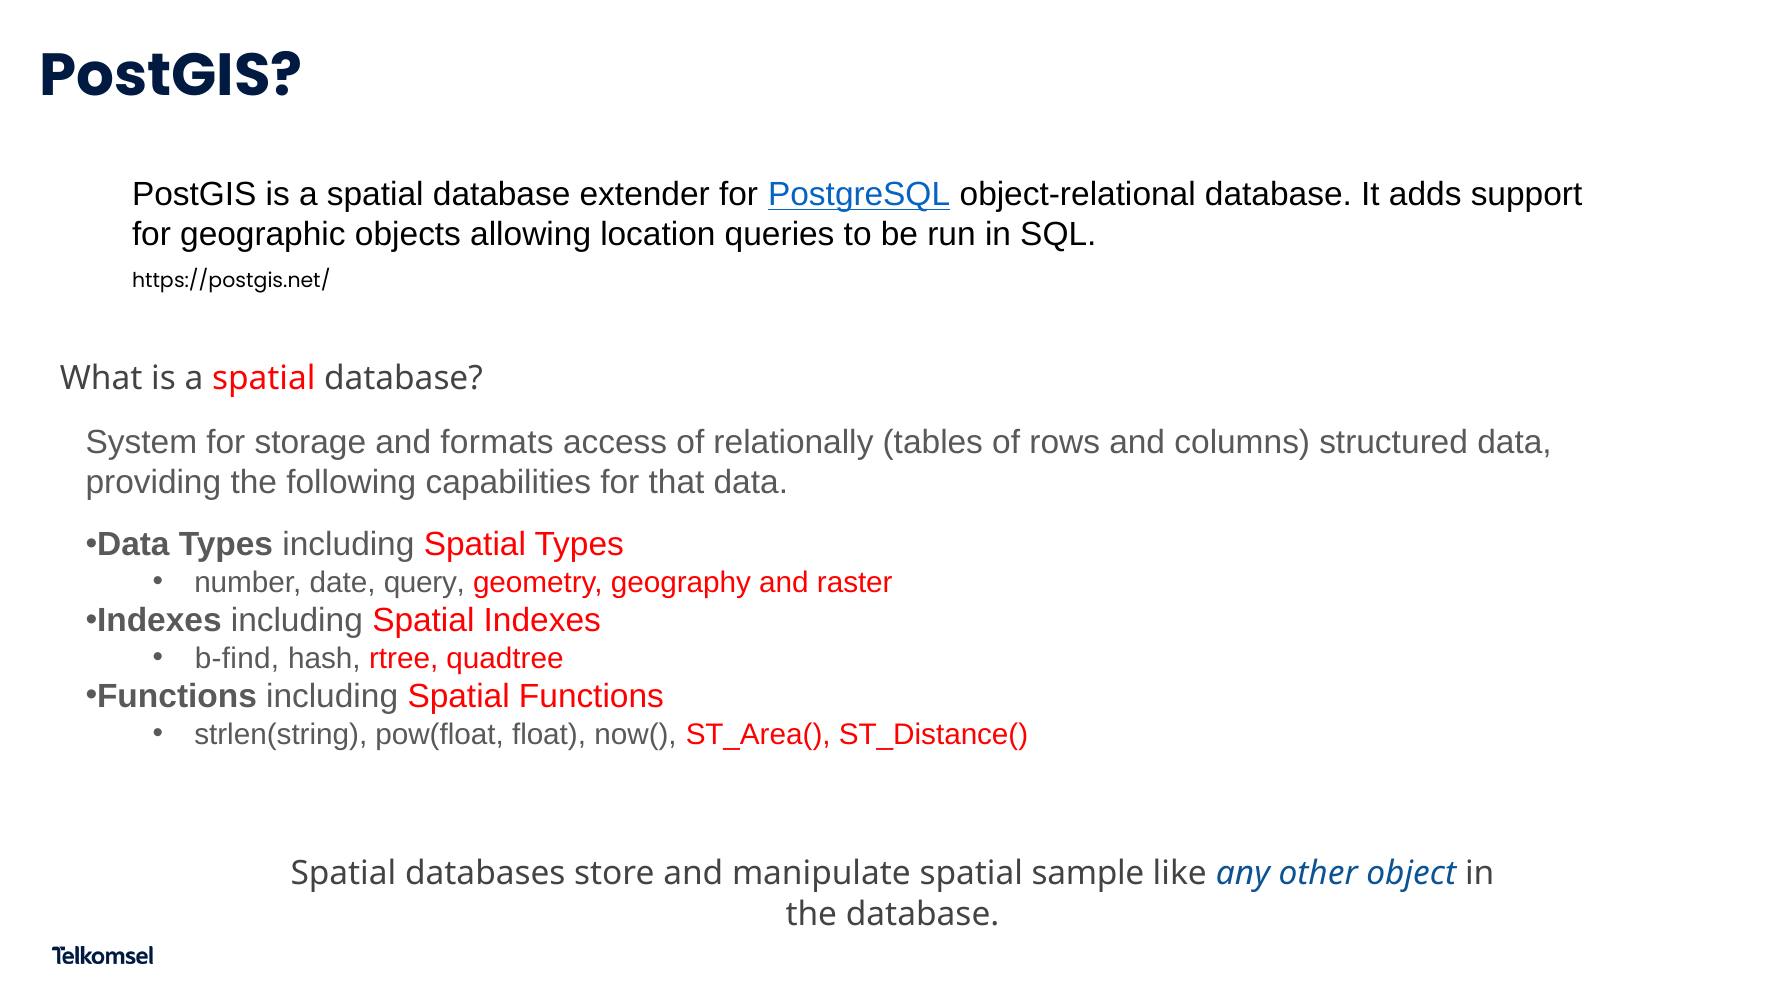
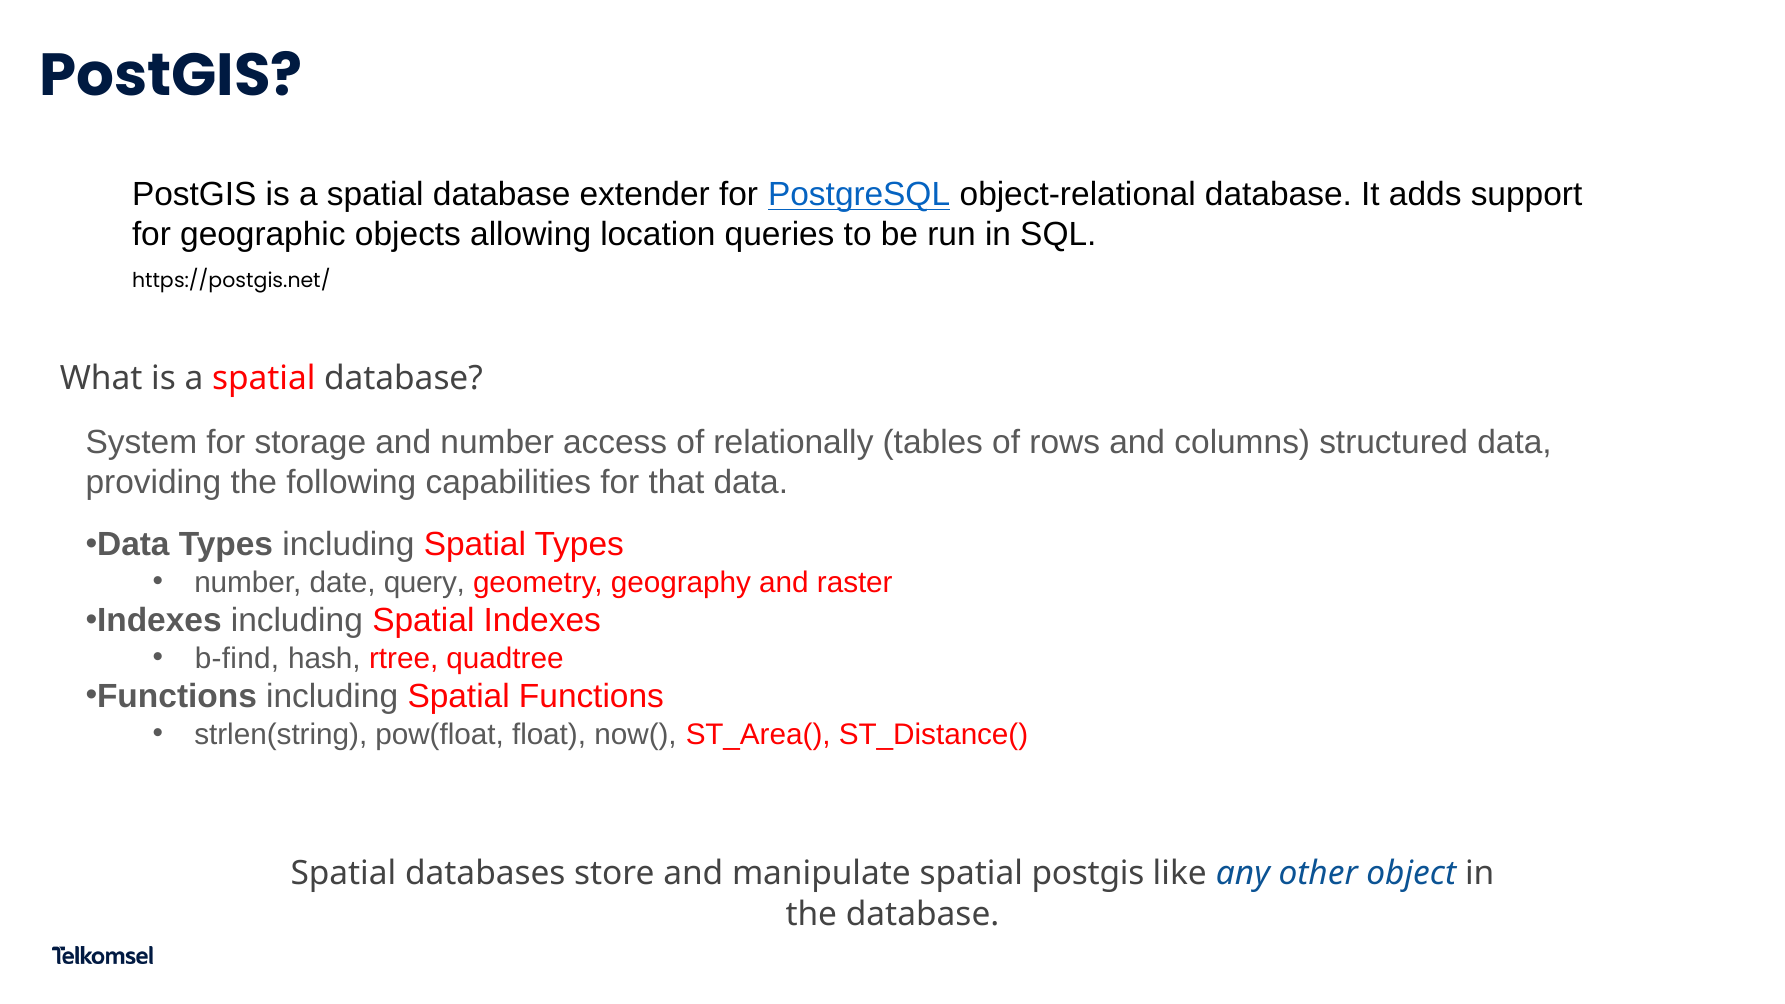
and formats: formats -> number (497, 442)
spatial sample: sample -> postgis (1088, 874)
